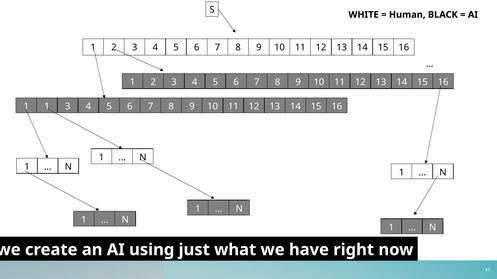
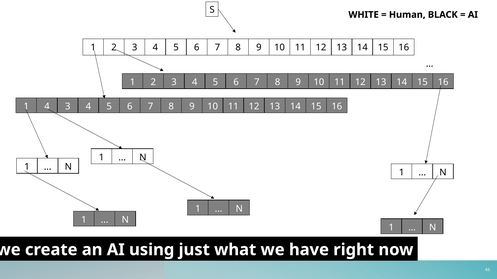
1 1: 1 -> 4 (47, 107)
